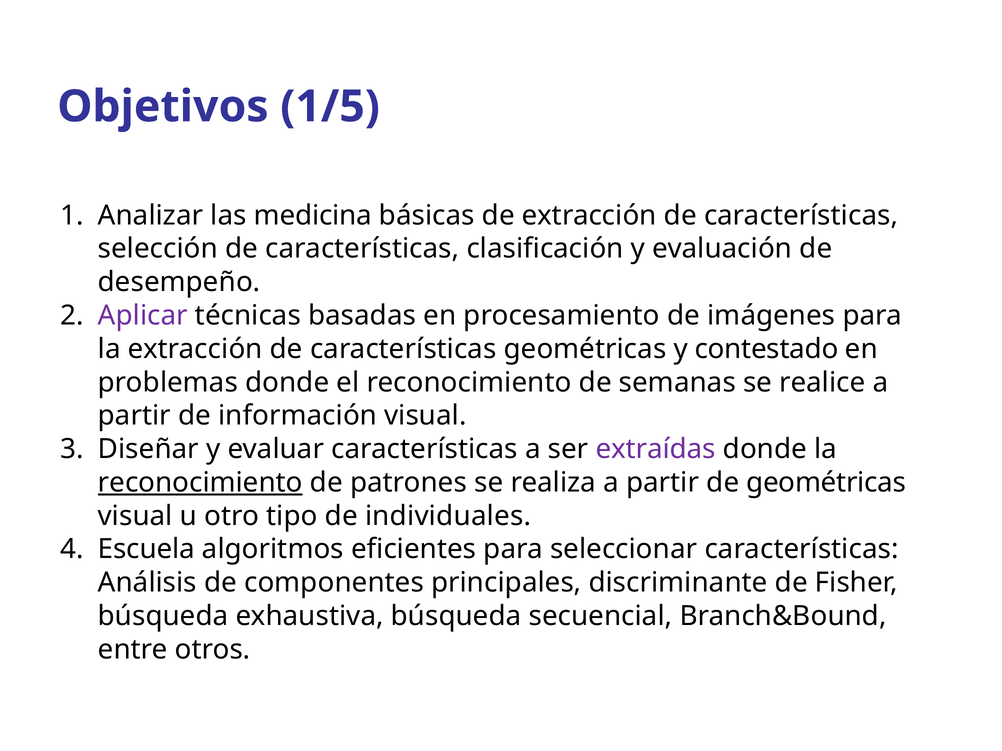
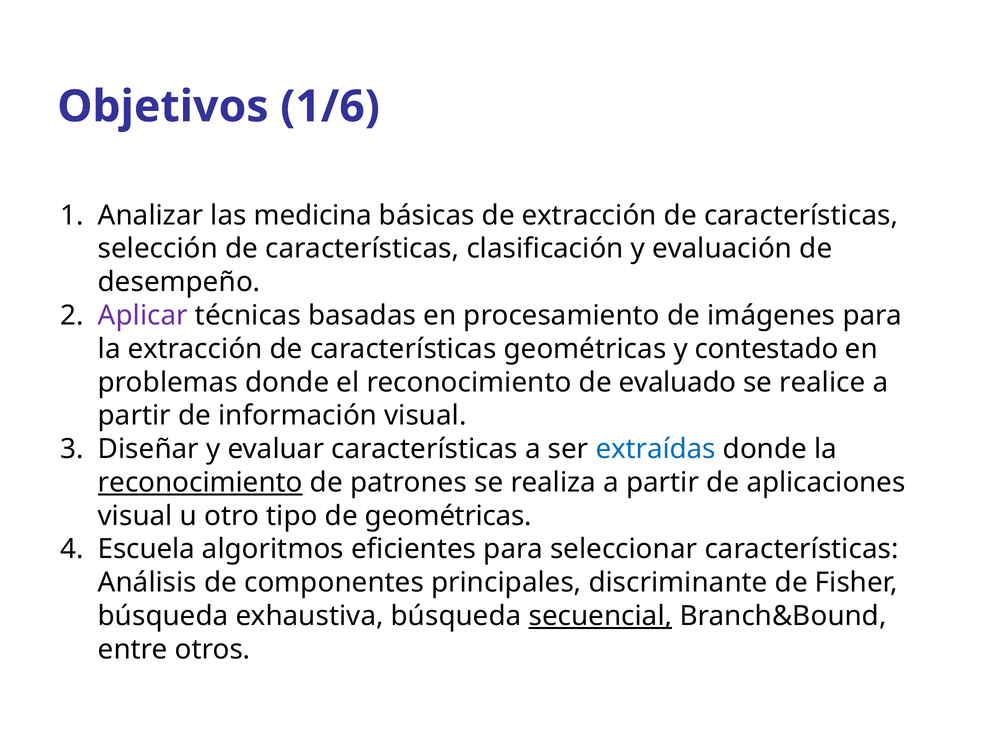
1/5: 1/5 -> 1/6 (330, 107)
semanas: semanas -> evaluado (678, 383)
extraídas colour: purple -> blue (656, 449)
de geométricas: geométricas -> aplicaciones (826, 483)
de individuales: individuales -> geométricas (448, 516)
secuencial underline: none -> present (600, 617)
